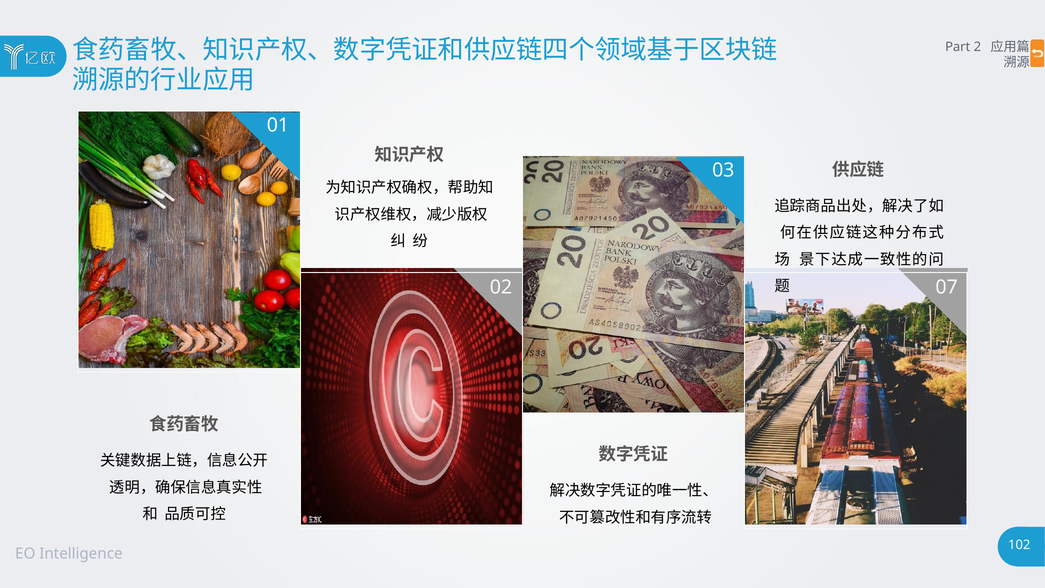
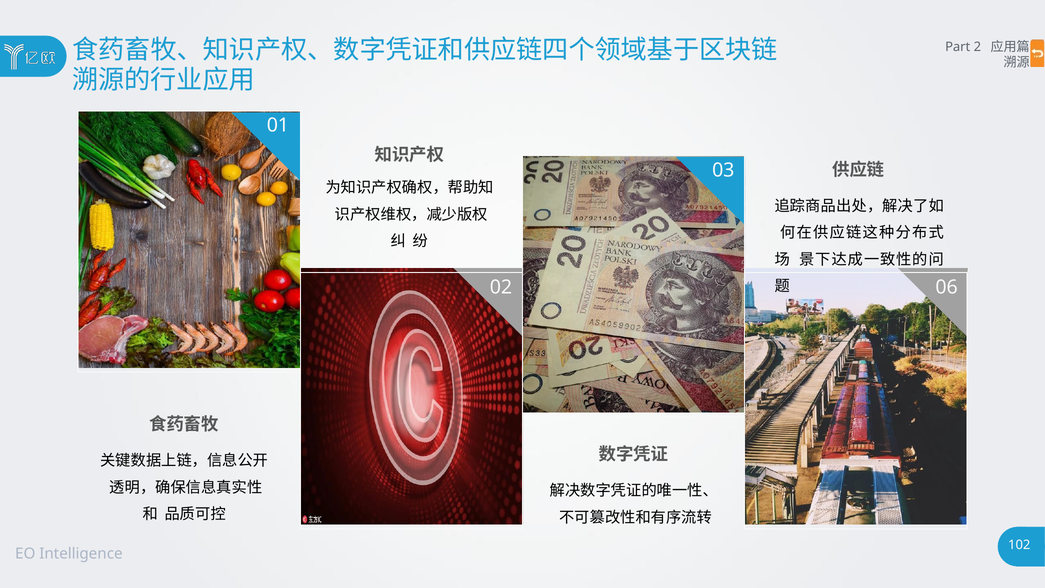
07: 07 -> 06 (947, 287)
